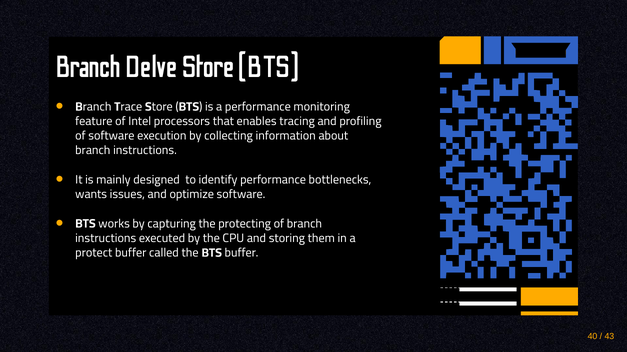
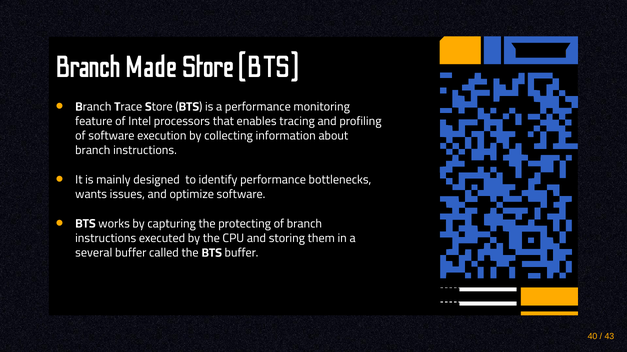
Delve: Delve -> Made (151, 67)
protect: protect -> several (94, 253)
